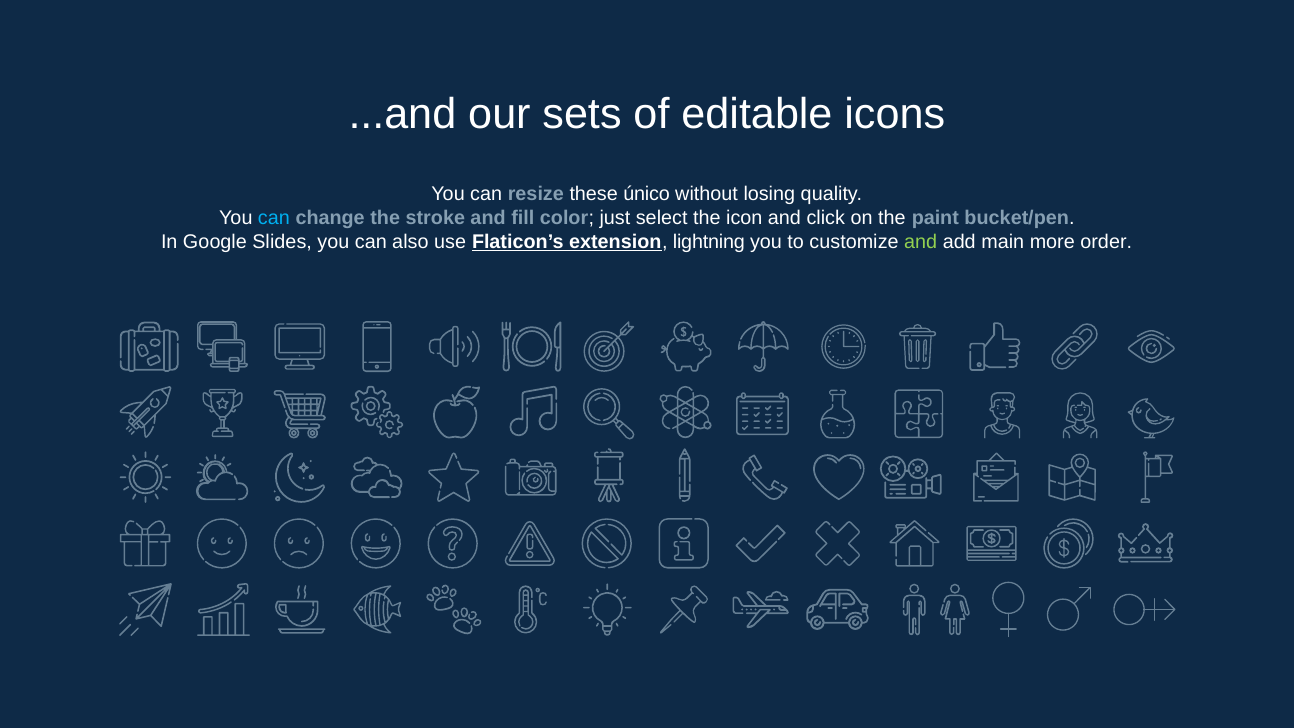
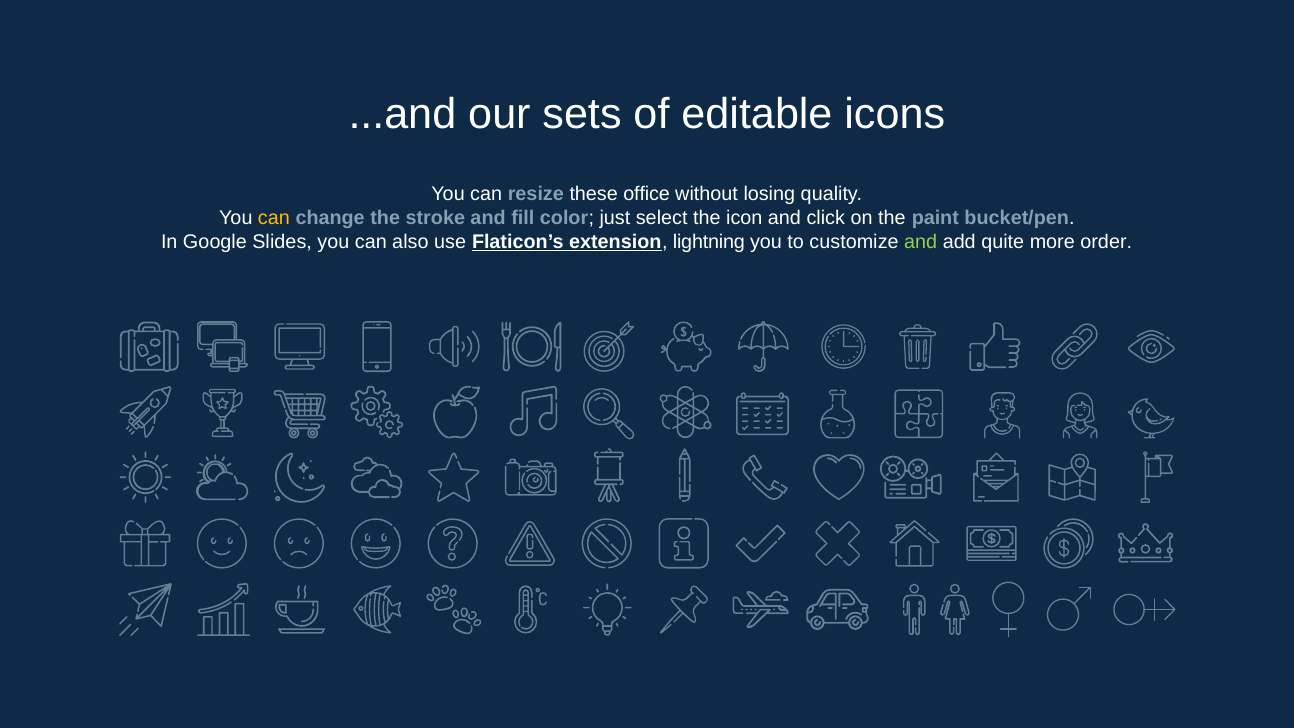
único: único -> office (647, 194)
can colour: light blue -> yellow (274, 218)
main: main -> quite (1003, 242)
